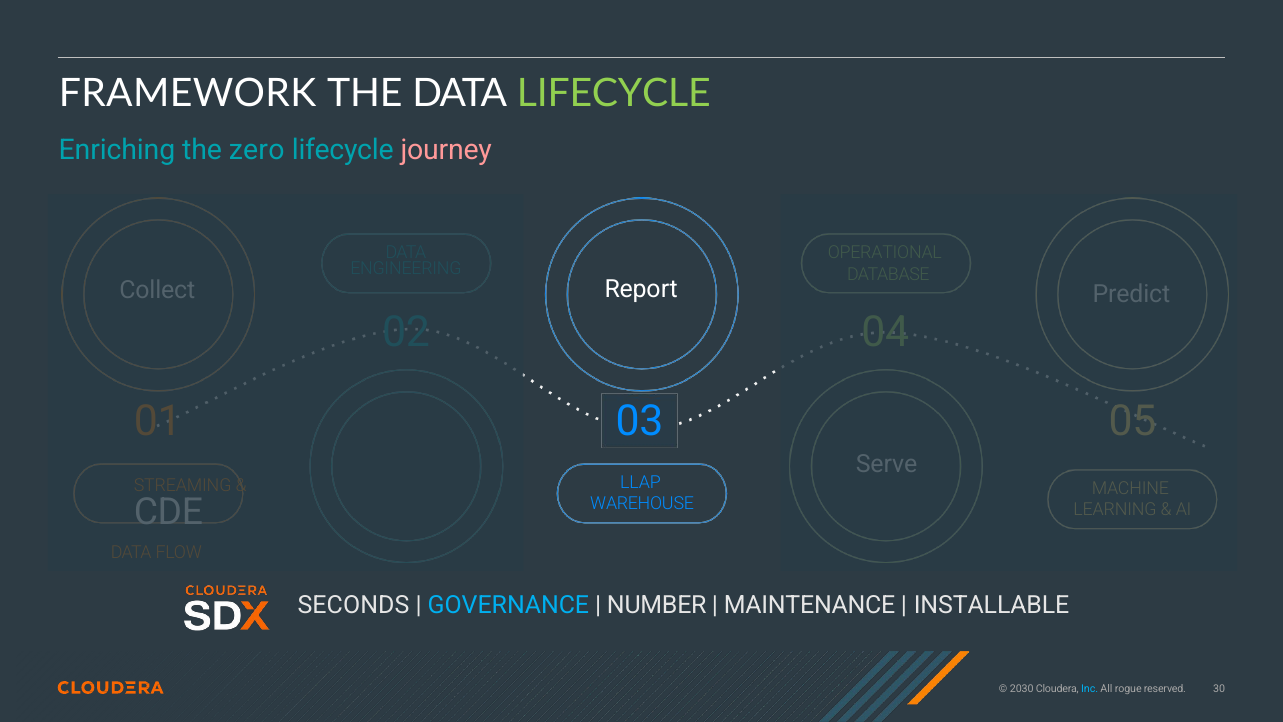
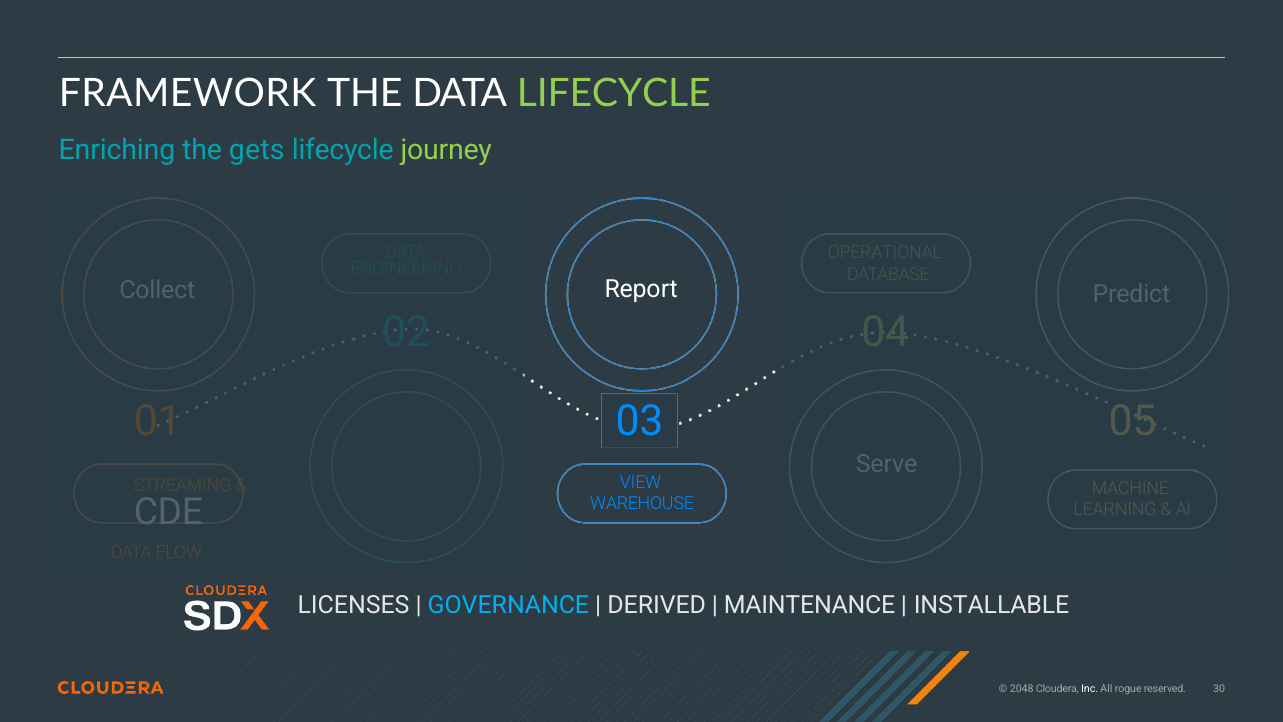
zero: zero -> gets (257, 150)
journey colour: pink -> light green (446, 150)
LLAP: LLAP -> VIEW (641, 482)
SECONDS: SECONDS -> LICENSES (354, 605)
NUMBER: NUMBER -> DERIVED (657, 605)
2030: 2030 -> 2048 (1022, 688)
Inc colour: light blue -> white (1090, 688)
